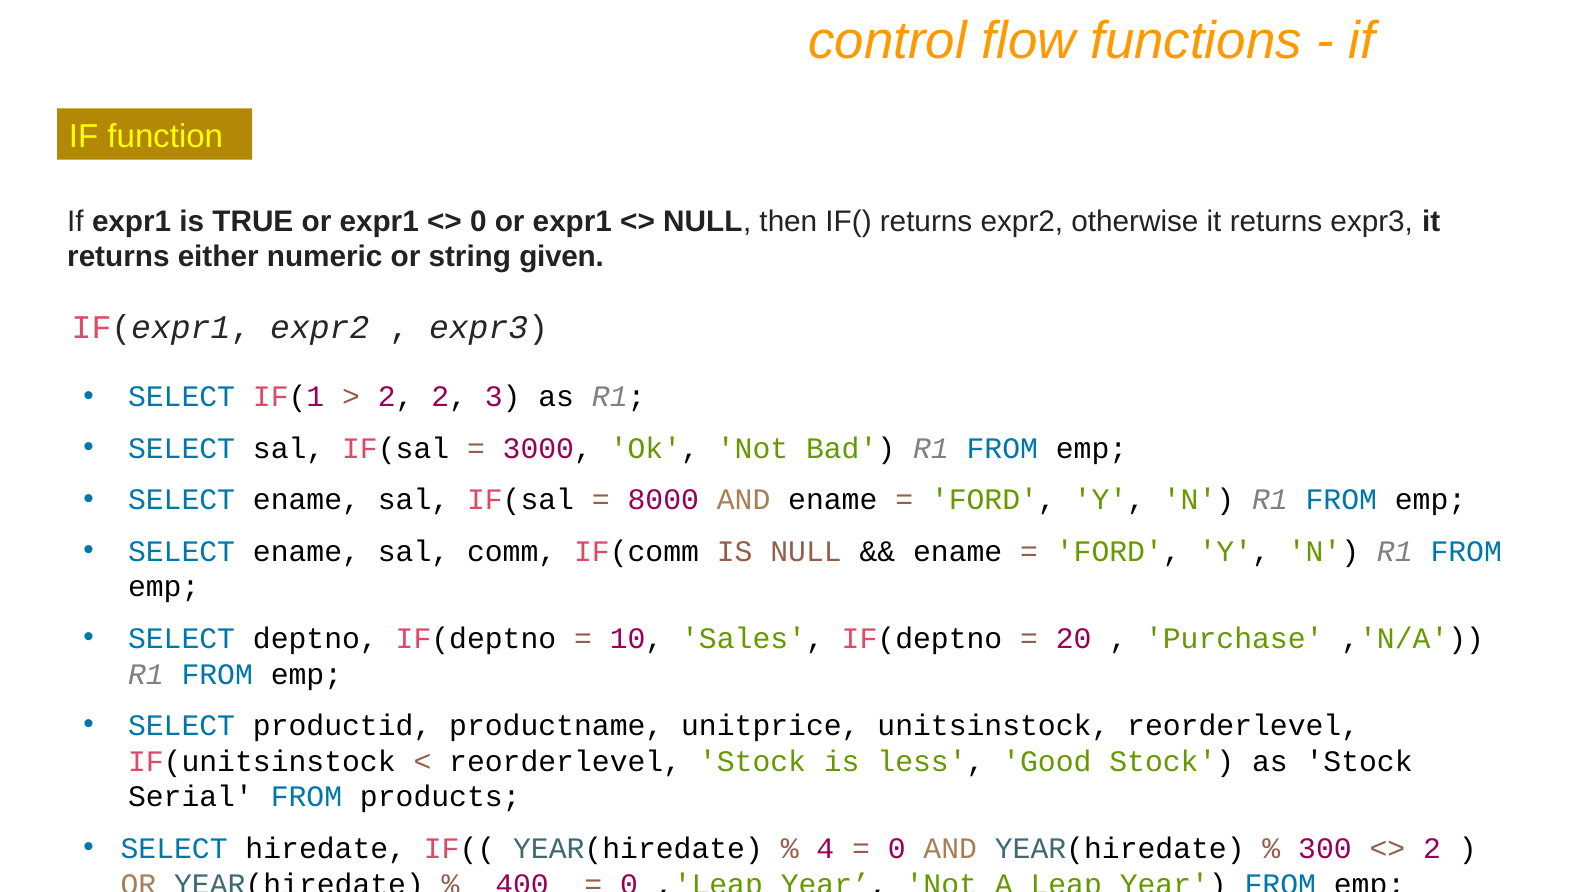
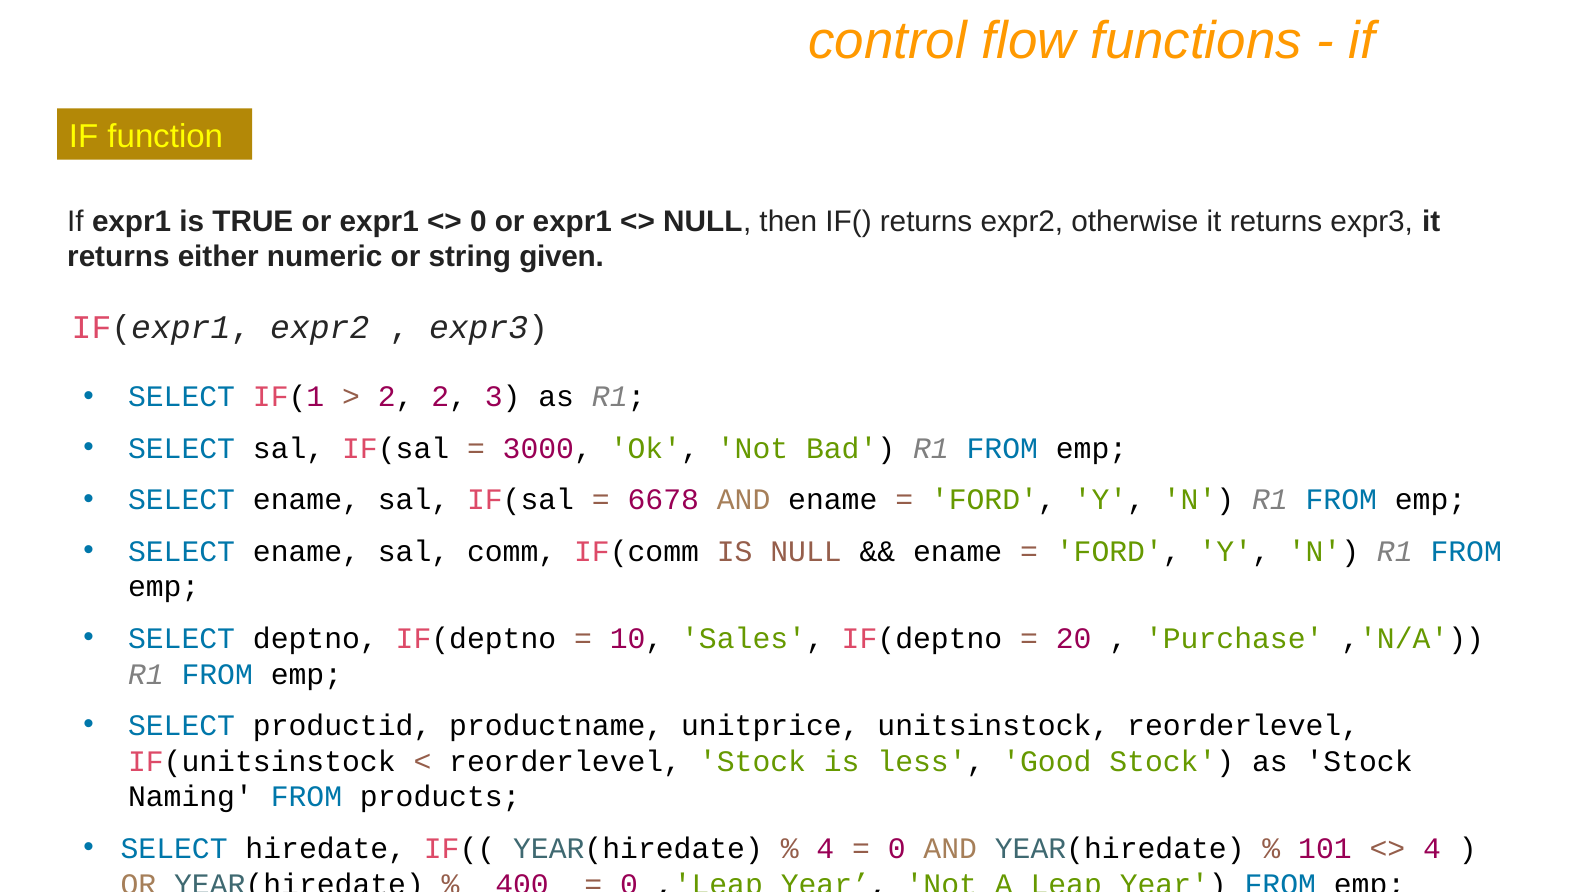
8000: 8000 -> 6678 (663, 500)
Serial: Serial -> Naming (190, 797)
300: 300 -> 101 (1325, 849)
2: 2 -> 4 (1432, 849)
